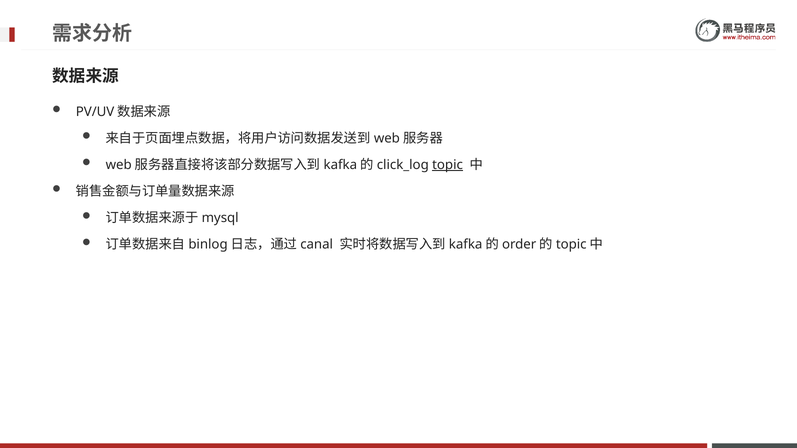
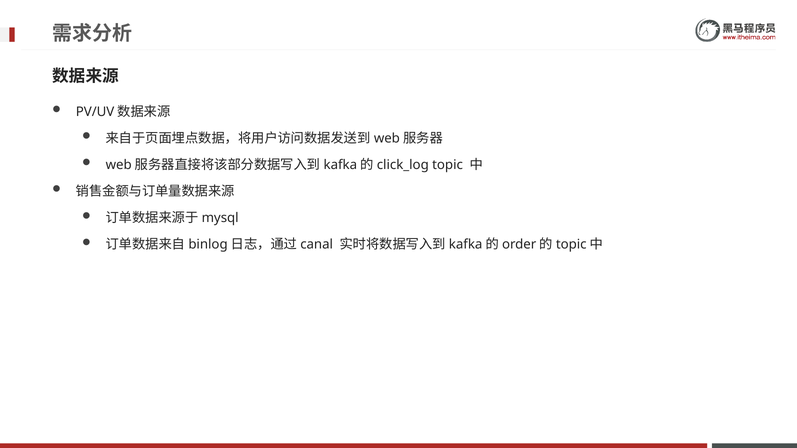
topic underline: present -> none (448, 165)
